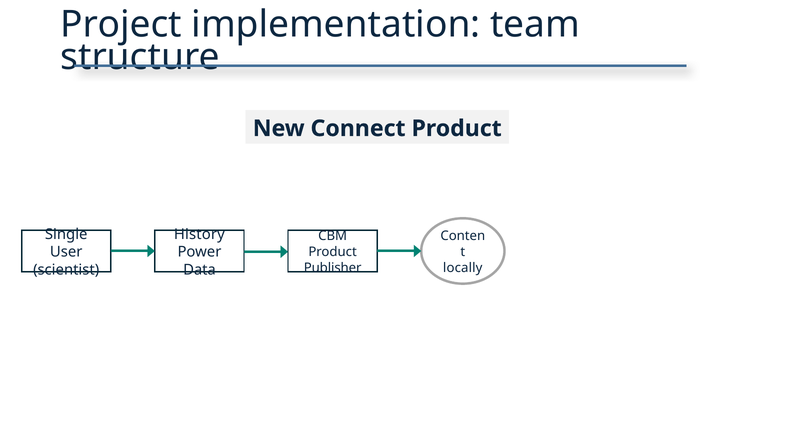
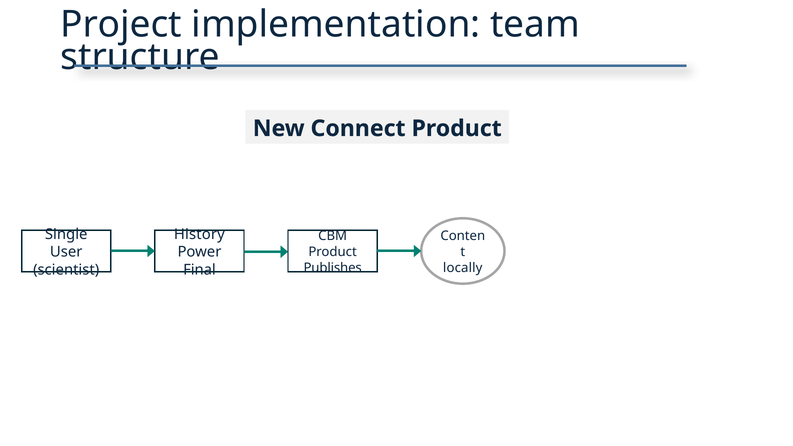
Publisher: Publisher -> Publishes (333, 268)
Data: Data -> Final (199, 270)
